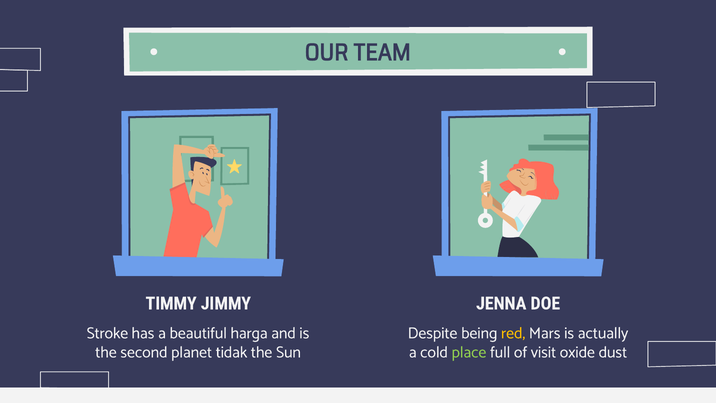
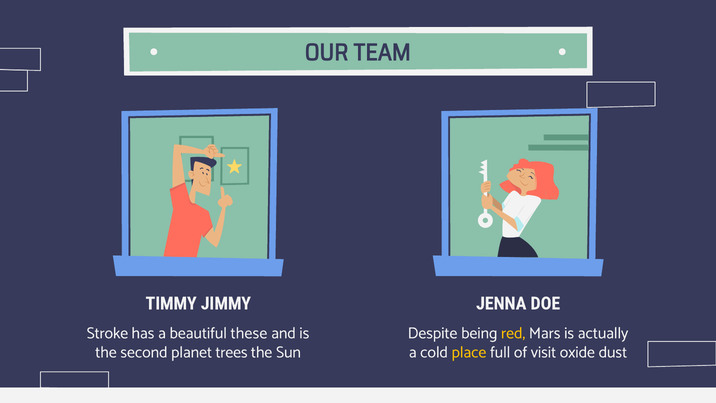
harga: harga -> these (249, 333)
tidak: tidak -> trees (232, 352)
place colour: light green -> yellow (469, 352)
